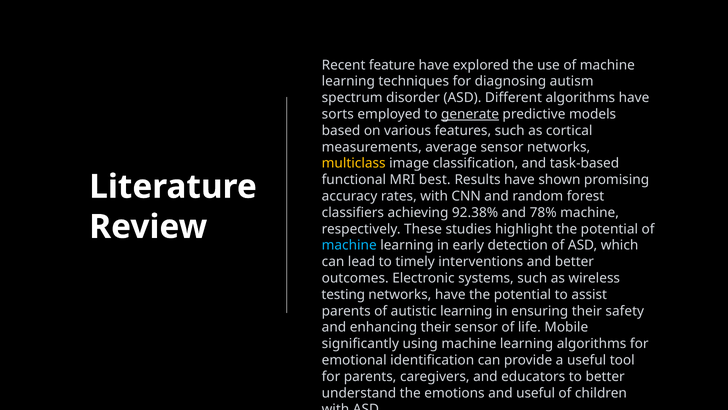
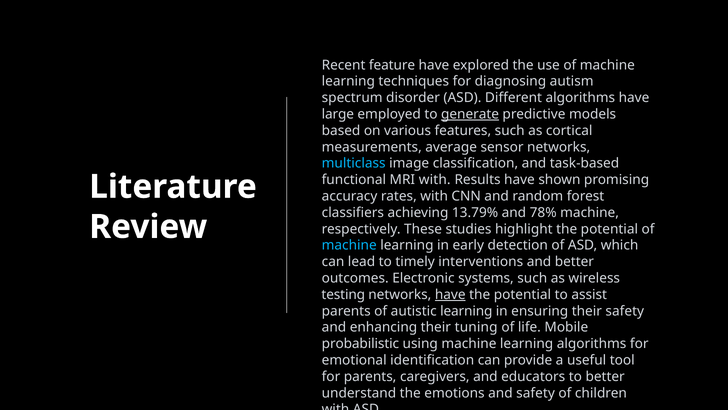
sorts: sorts -> large (338, 114)
multiclass colour: yellow -> light blue (354, 163)
MRI best: best -> with (435, 180)
92.38%: 92.38% -> 13.79% (475, 212)
have underline: none -> present (450, 294)
their sensor: sensor -> tuning (476, 327)
significantly: significantly -> probabilistic (360, 343)
and useful: useful -> safety (536, 393)
